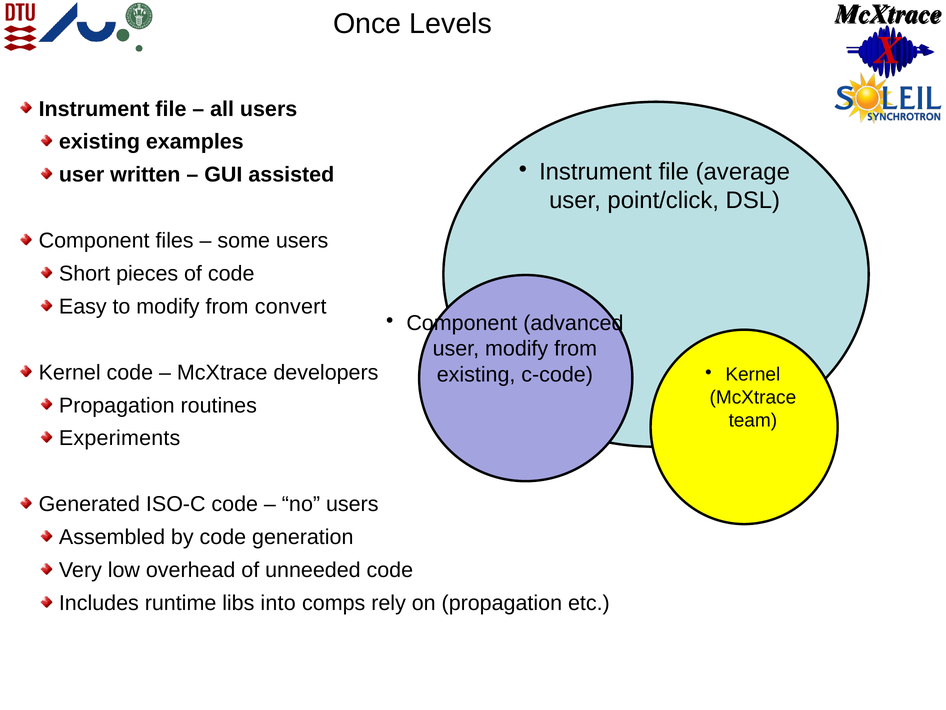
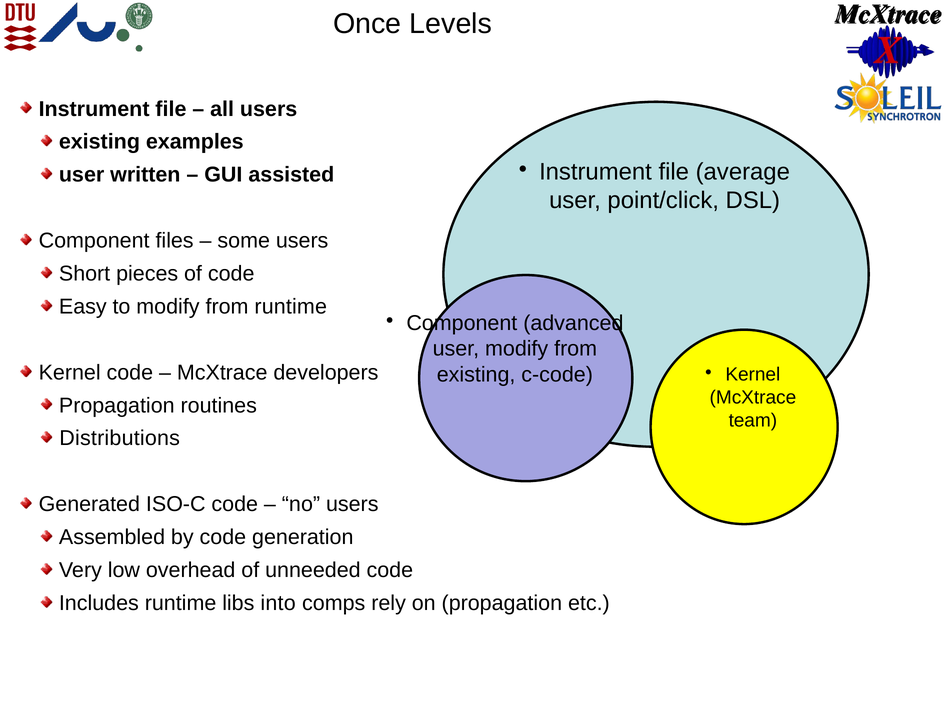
from convert: convert -> runtime (291, 307)
Experiments: Experiments -> Distributions (120, 438)
